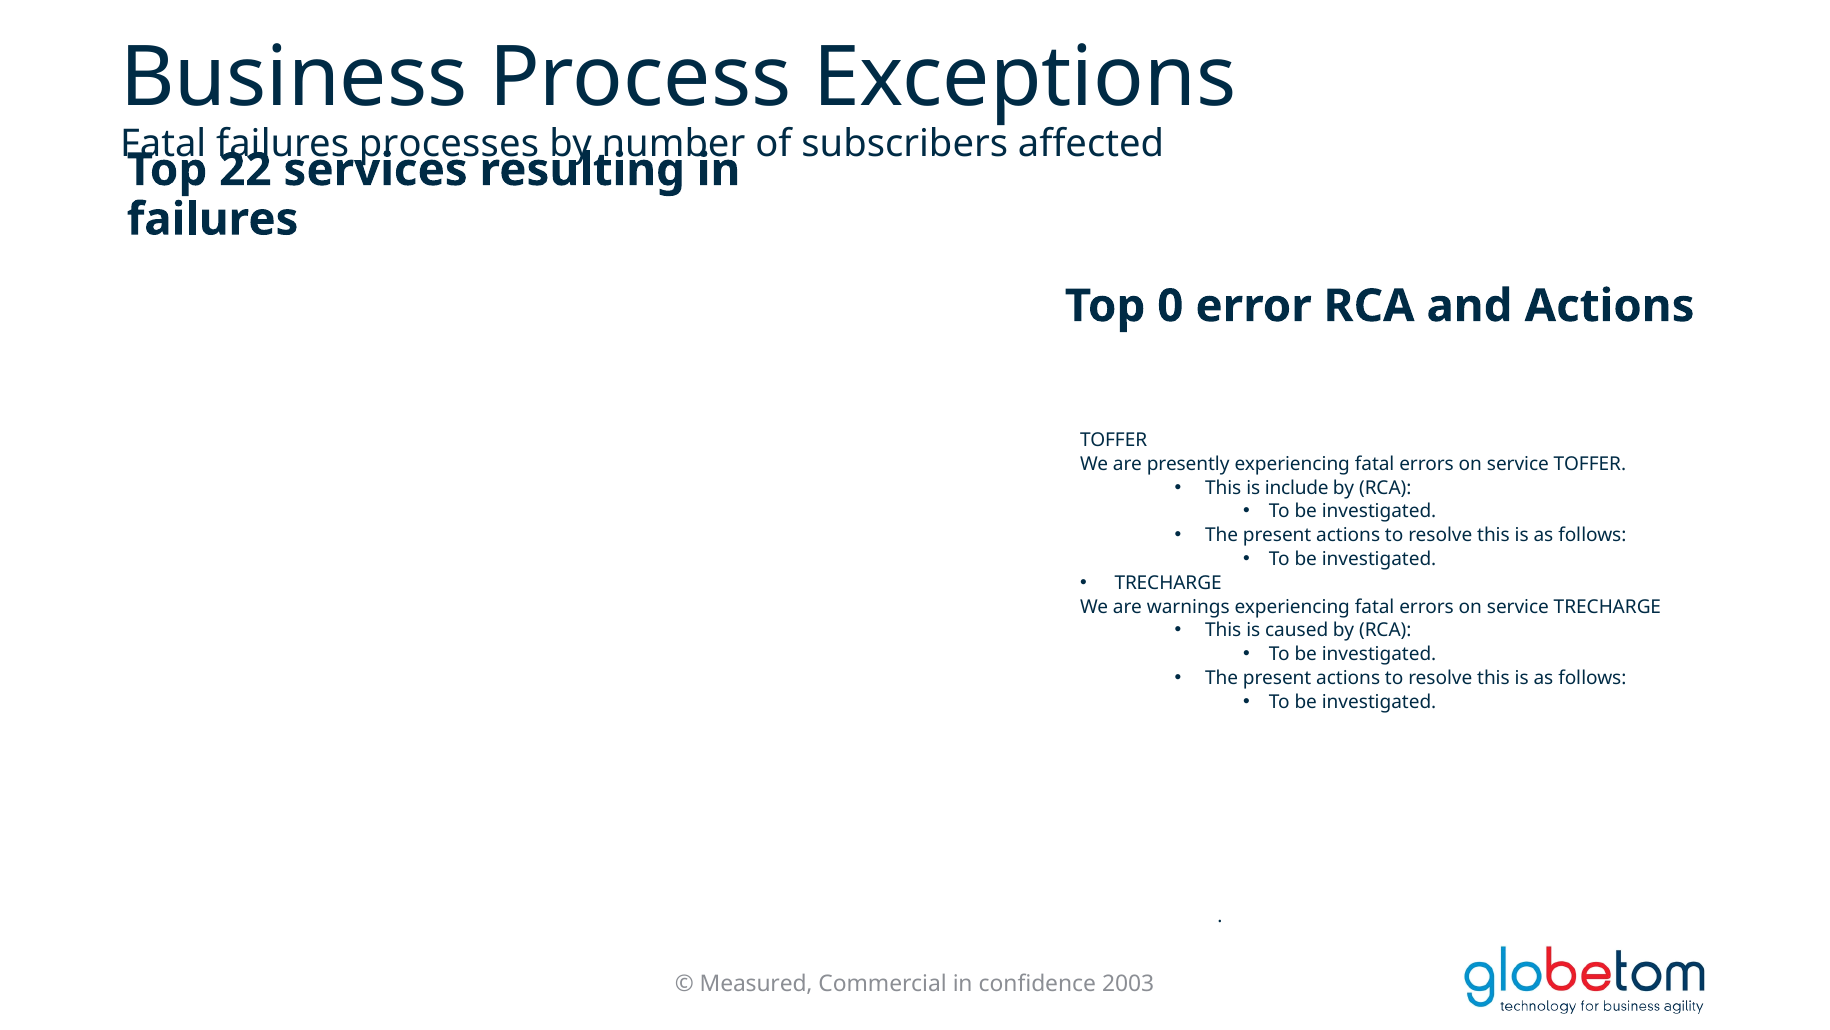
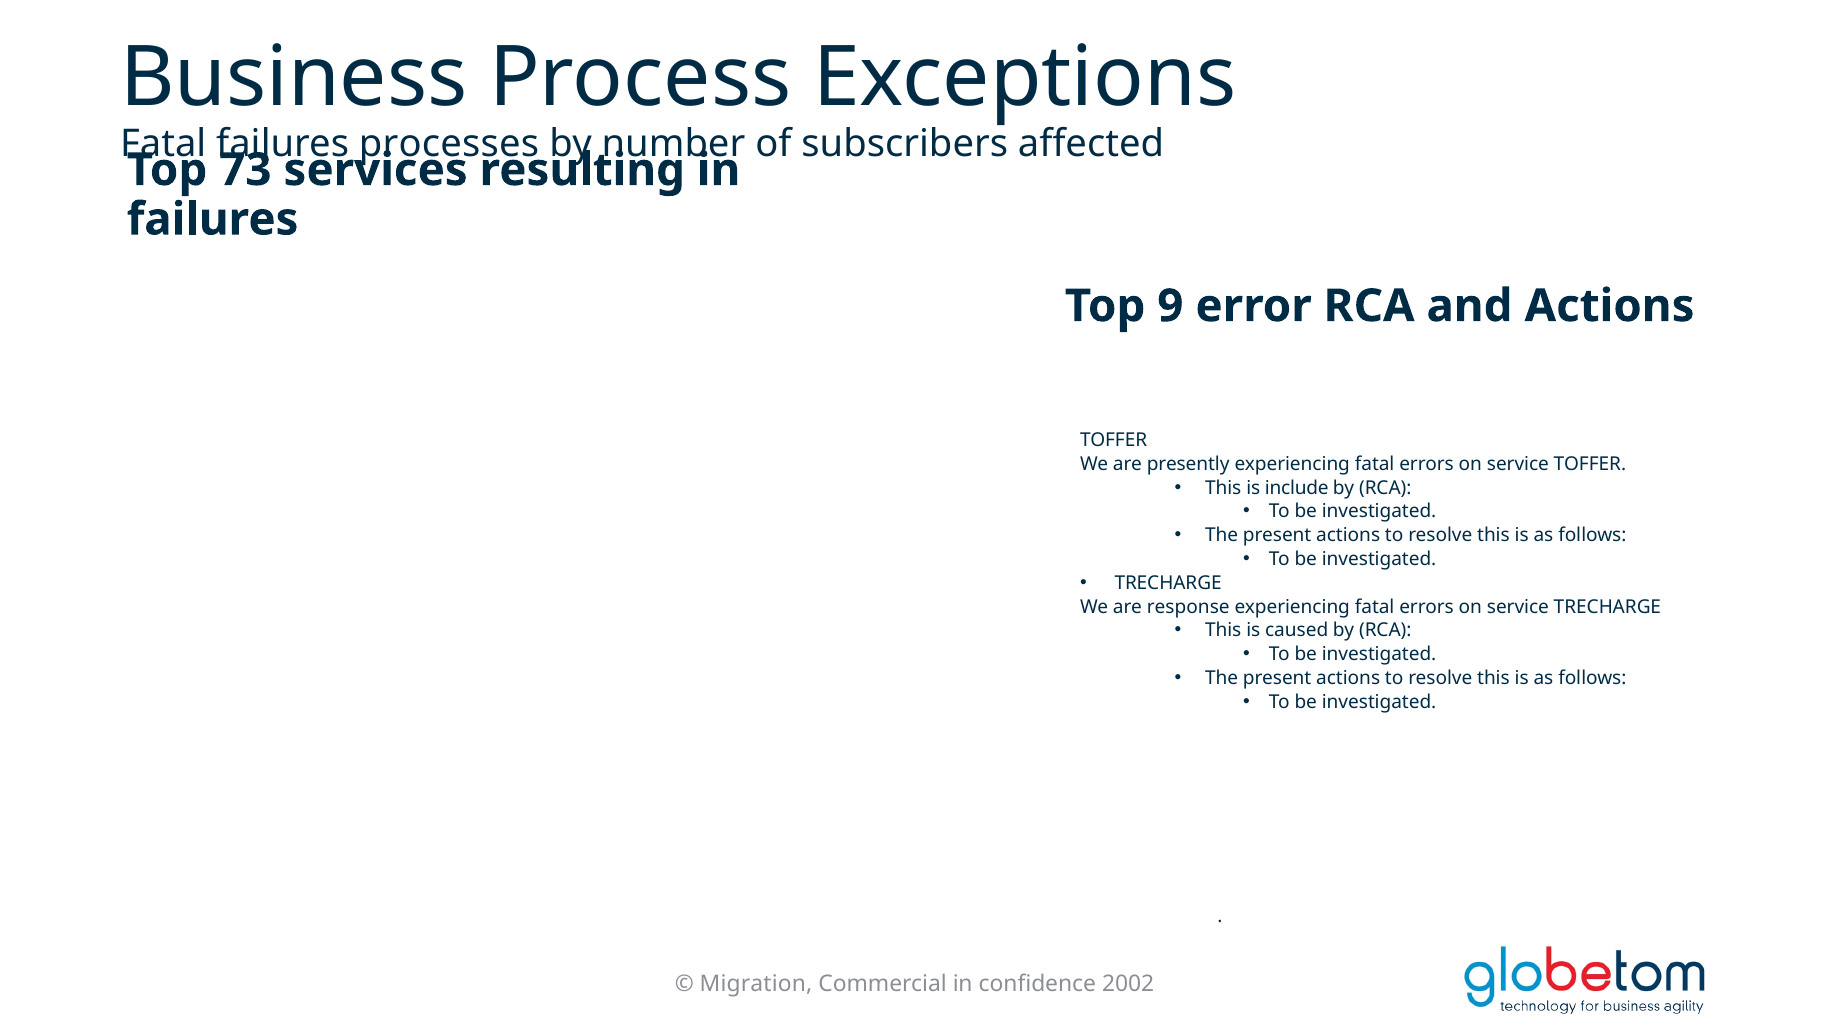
22: 22 -> 73 (245, 170)
0: 0 -> 9 (1170, 306)
warnings: warnings -> response (1188, 606)
Measured: Measured -> Migration (756, 983)
2003: 2003 -> 2002 (1128, 983)
